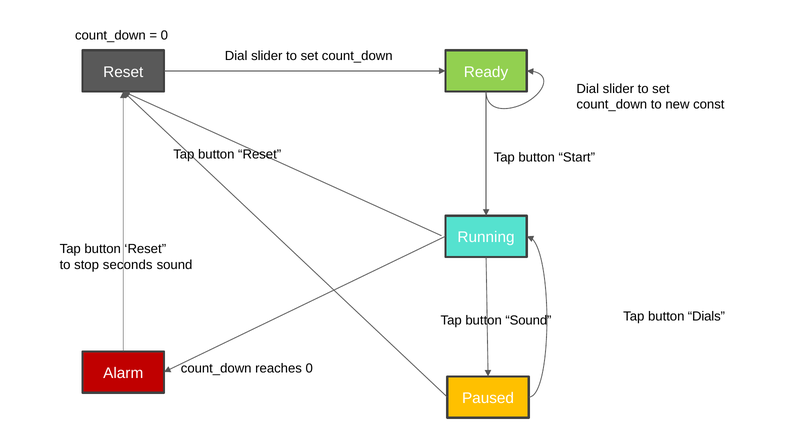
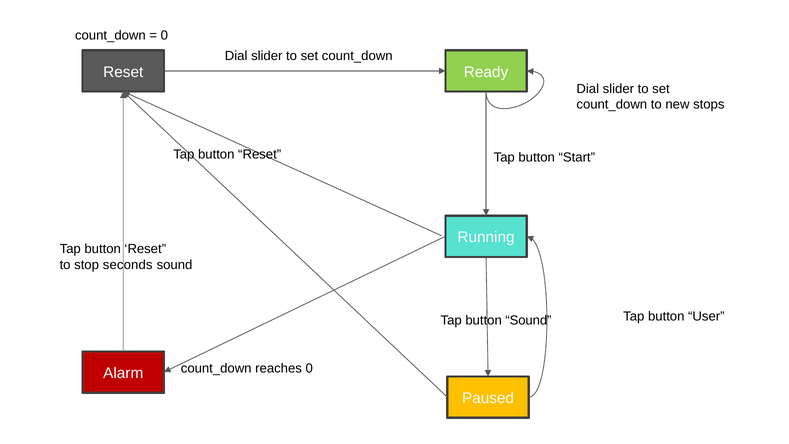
const: const -> stops (709, 104)
Dials: Dials -> User (706, 317)
